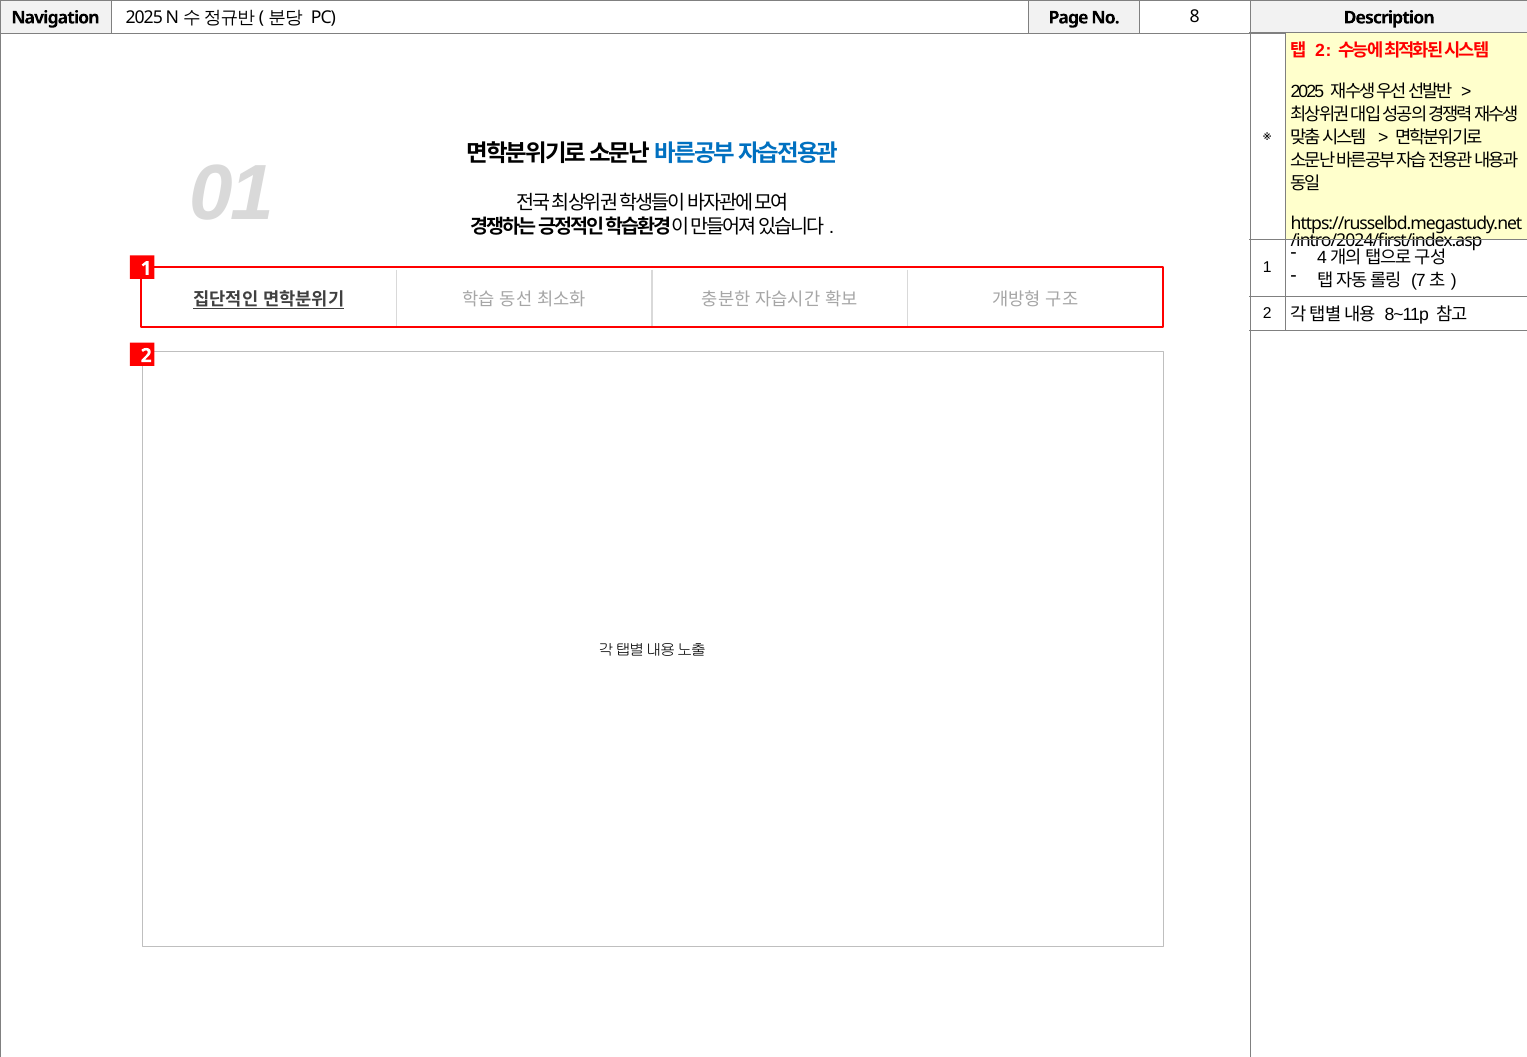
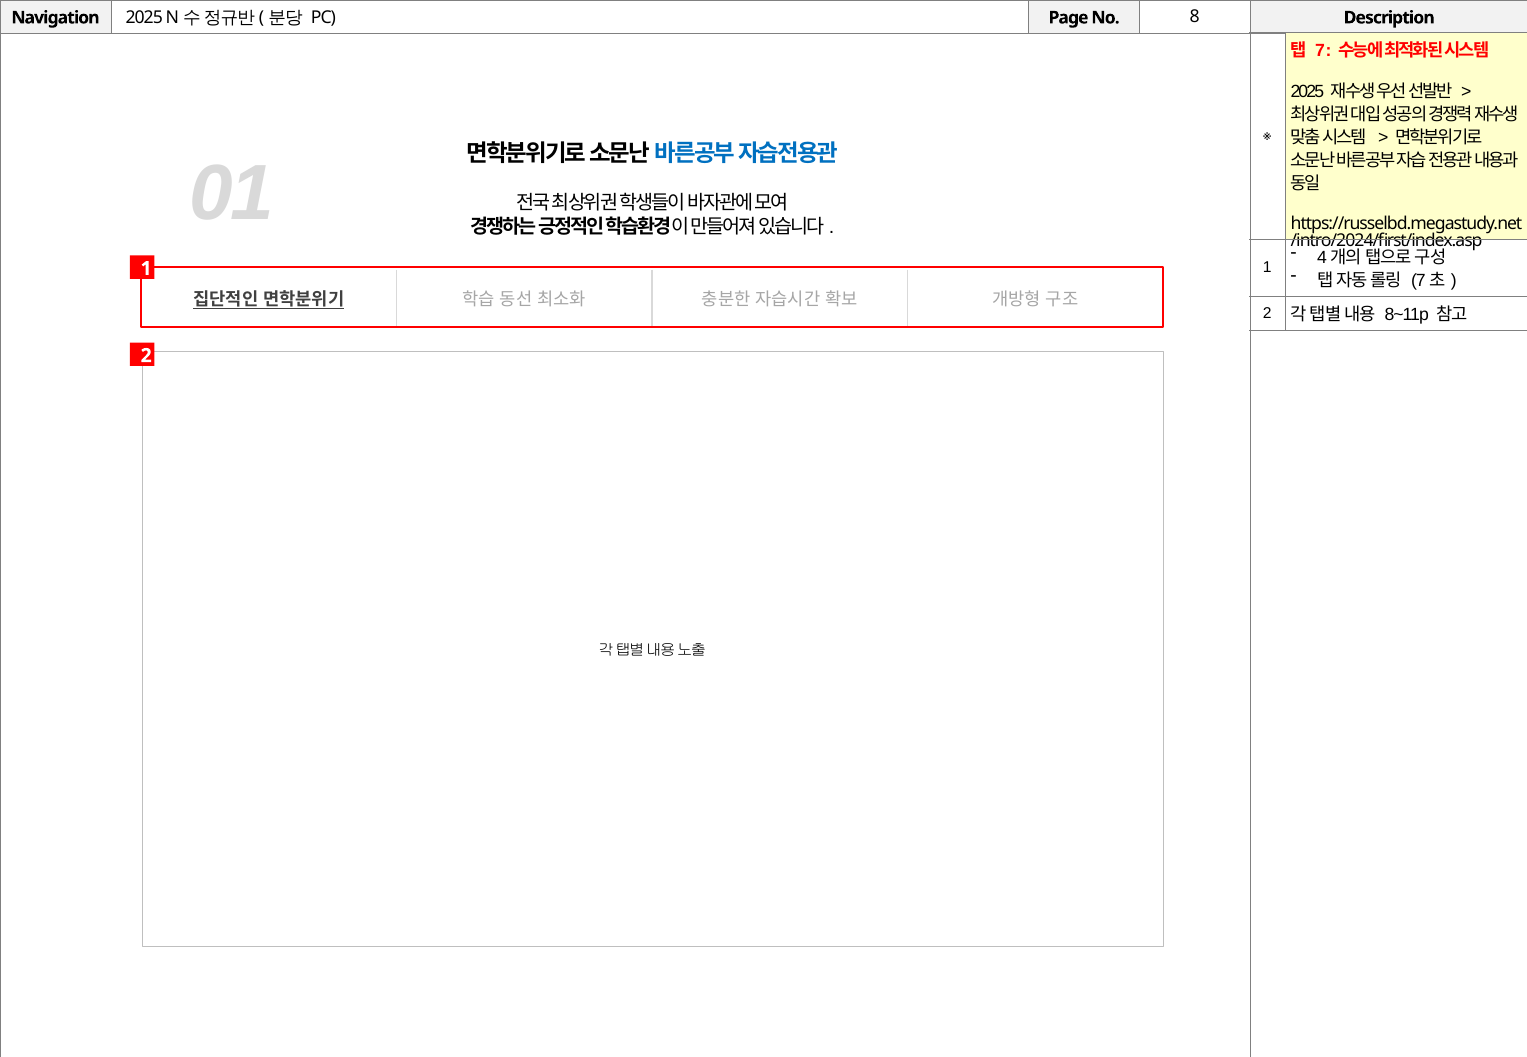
2: 2 -> 7 (1320, 51)
